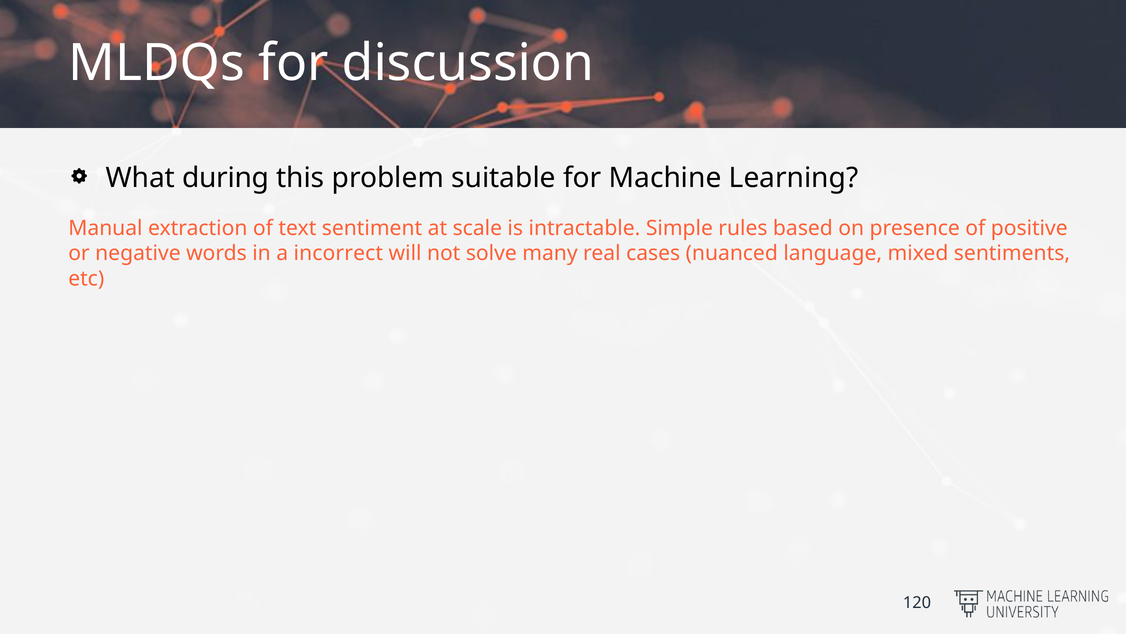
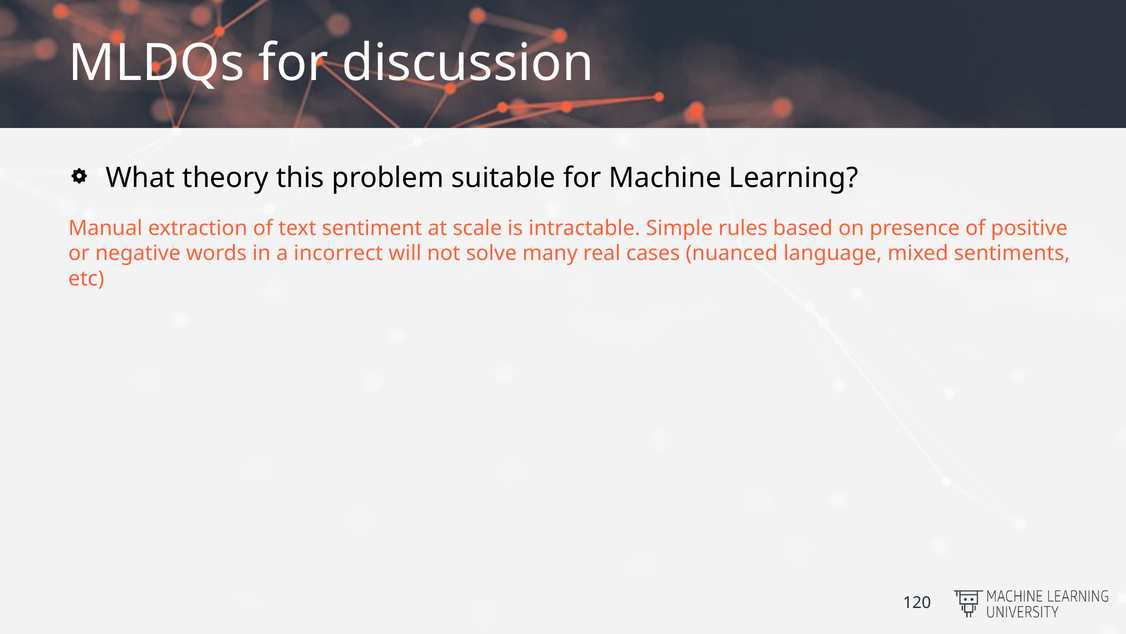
during: during -> theory (226, 178)
